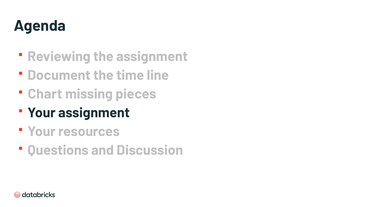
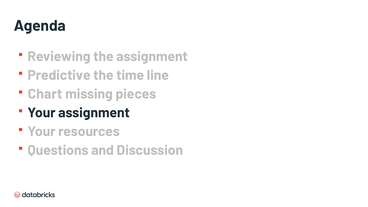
Document: Document -> Predictive (59, 75)
